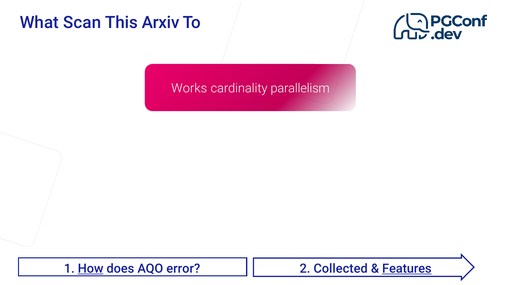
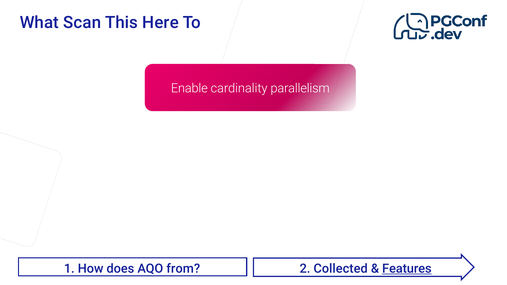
Arxiv: Arxiv -> Here (160, 22)
Works: Works -> Enable (189, 88)
How underline: present -> none (91, 269)
error: error -> from (183, 269)
